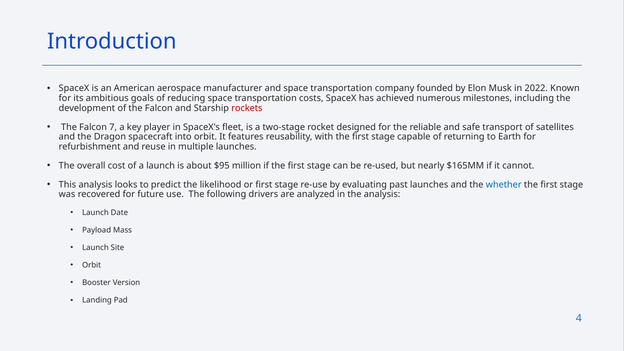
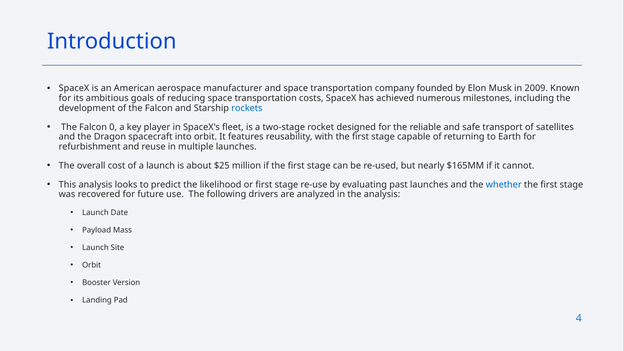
2022: 2022 -> 2009 (536, 88)
rockets colour: red -> blue (247, 108)
7: 7 -> 0 (113, 127)
$95: $95 -> $25 (222, 166)
